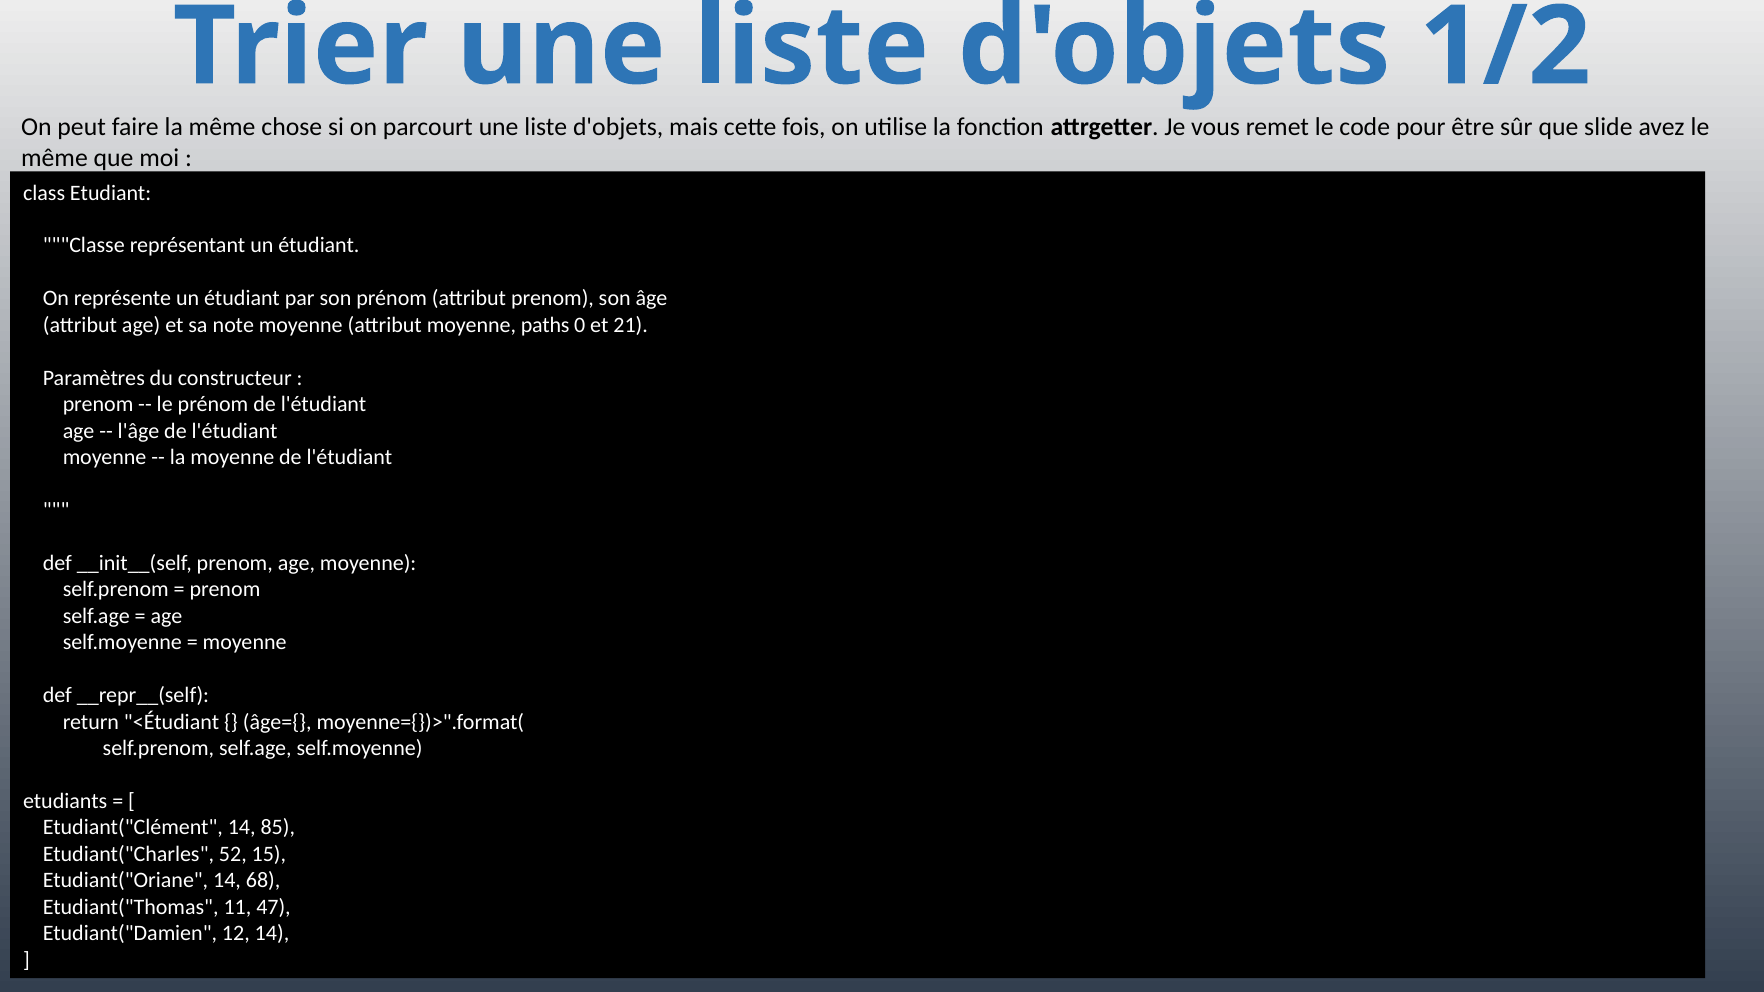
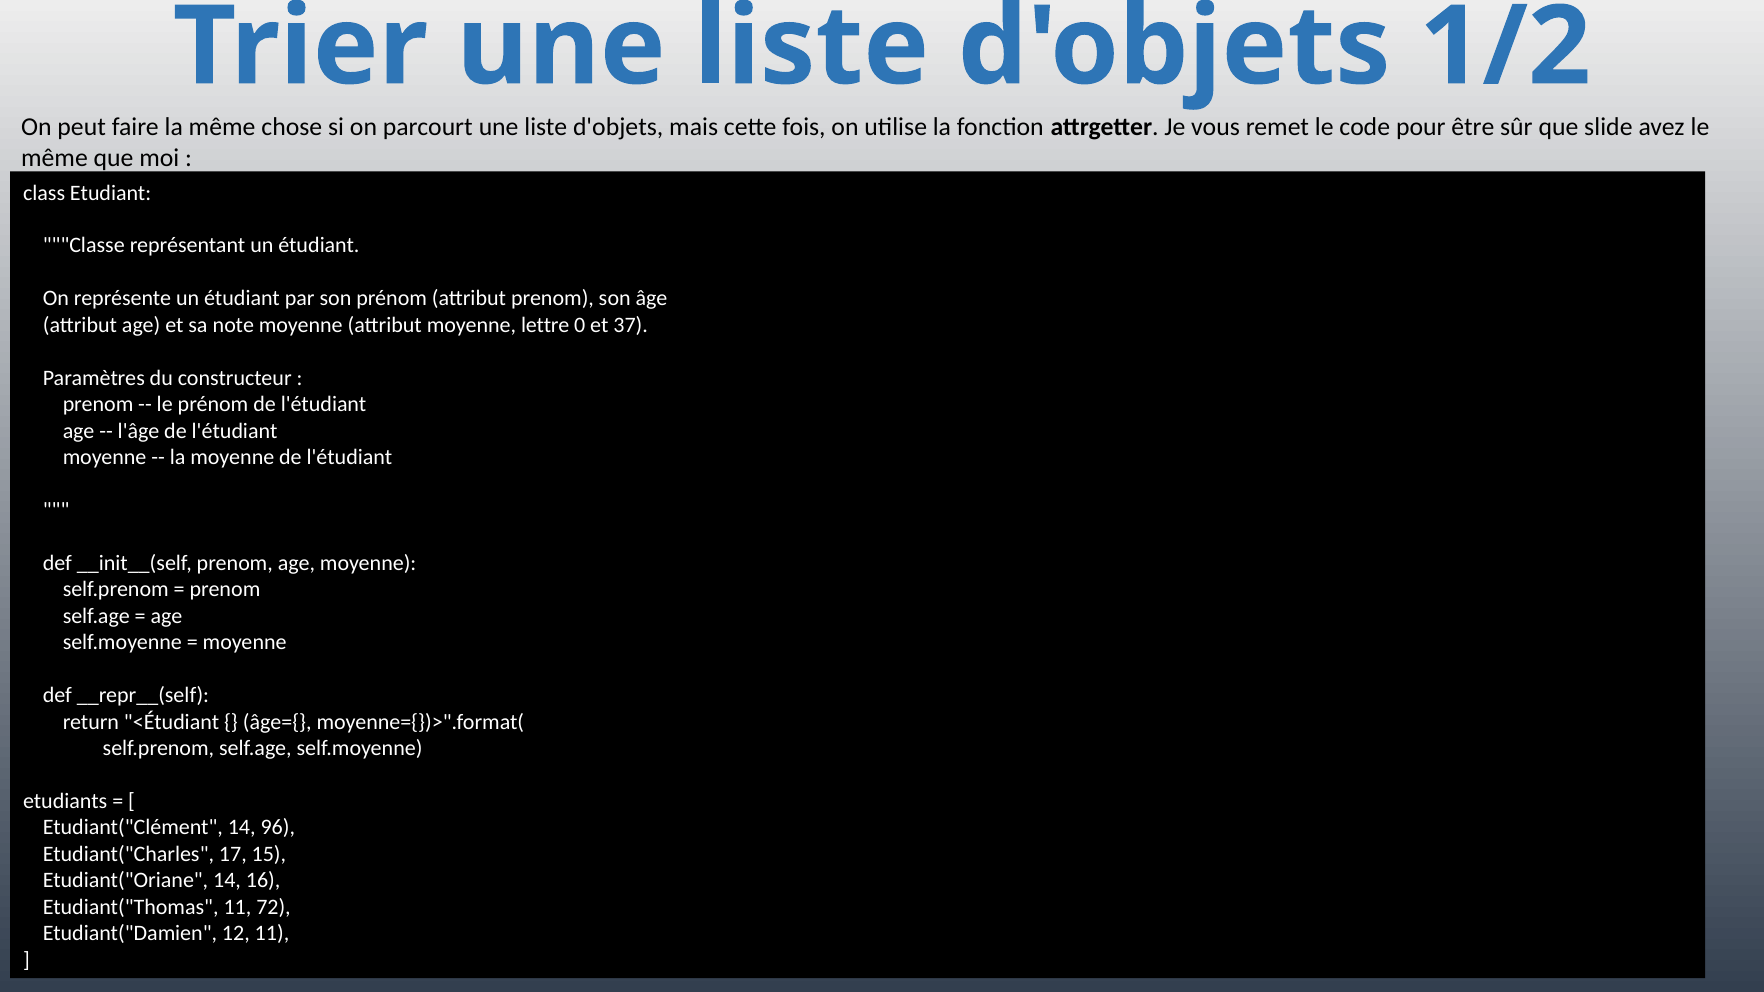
paths: paths -> lettre (545, 325)
21: 21 -> 37 (631, 325)
85: 85 -> 96 (278, 828)
52: 52 -> 17 (233, 854)
68: 68 -> 16 (263, 881)
47: 47 -> 72 (273, 907)
12 14: 14 -> 11 (272, 934)
